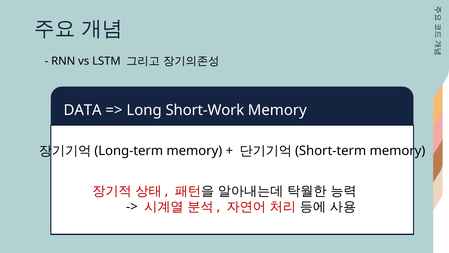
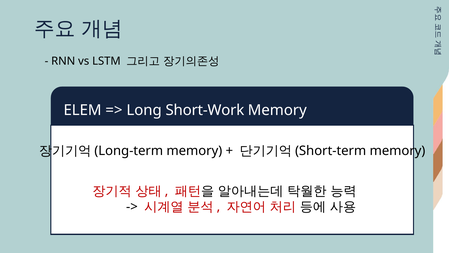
DATA: DATA -> ELEM (83, 110)
